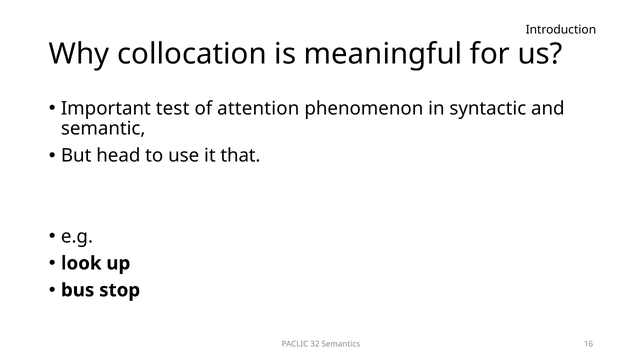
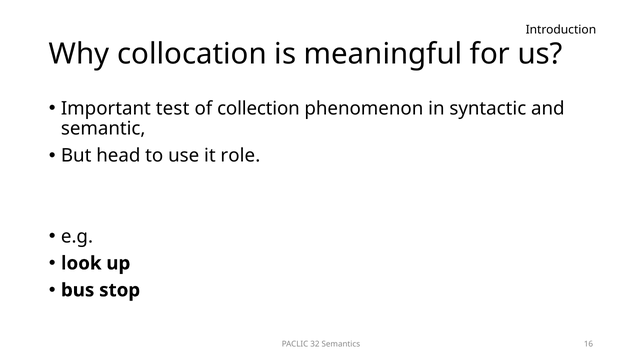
attention: attention -> collection (258, 109)
that: that -> role (240, 156)
